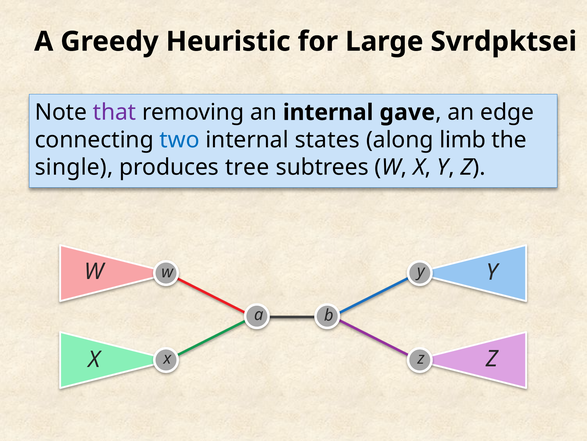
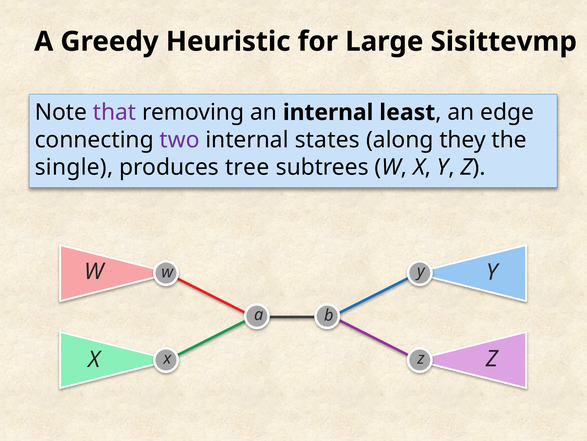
Svrdpktsei: Svrdpktsei -> Sisittevmp (504, 41)
gave: gave -> least (407, 112)
two colour: blue -> purple (180, 140)
limb: limb -> they (463, 140)
